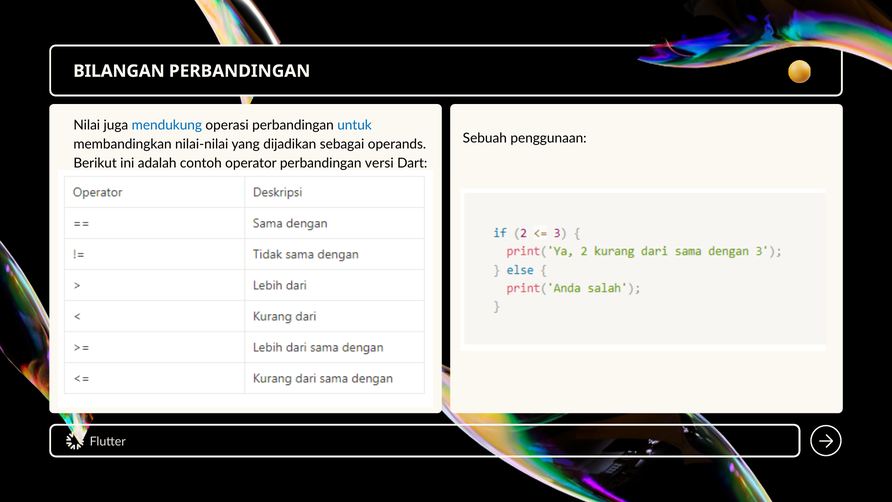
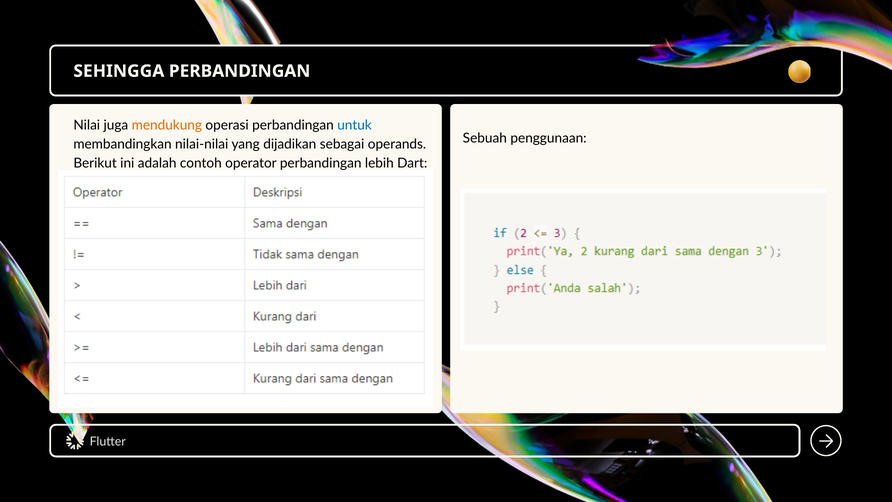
BILANGAN: BILANGAN -> SEHINGGA (119, 71)
mendukung colour: blue -> orange (167, 125)
versi: versi -> lebih (379, 163)
